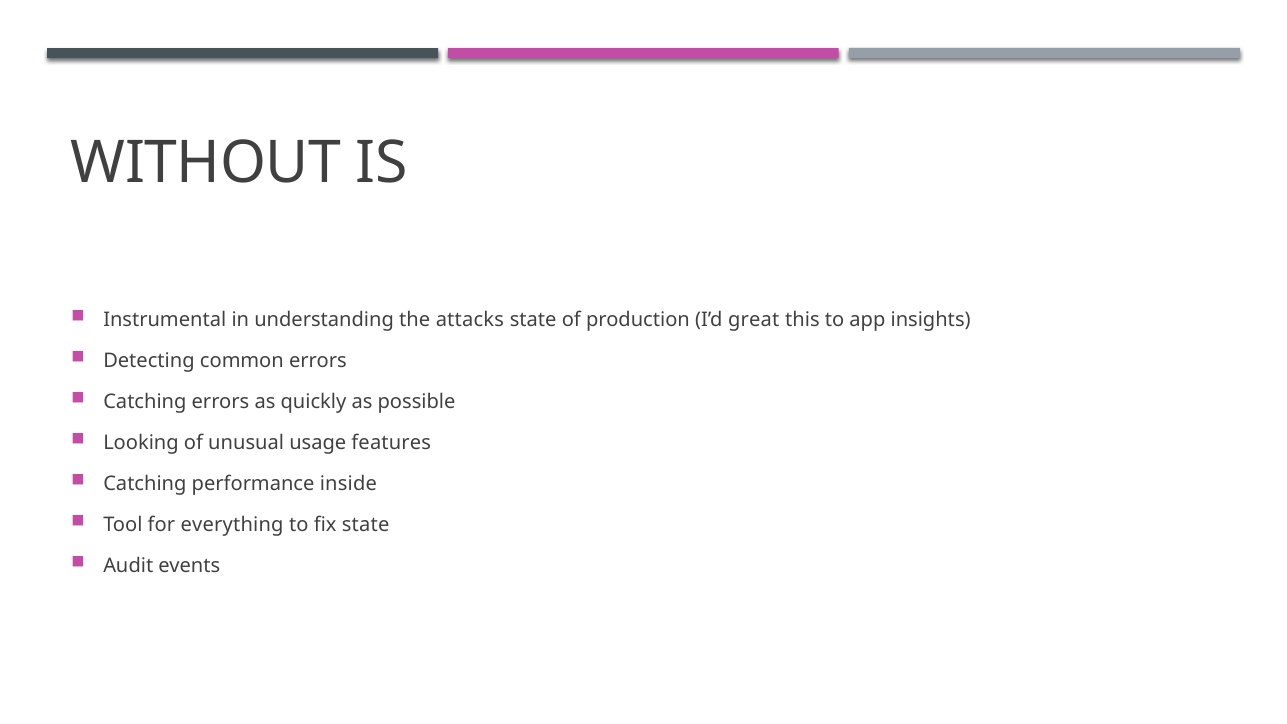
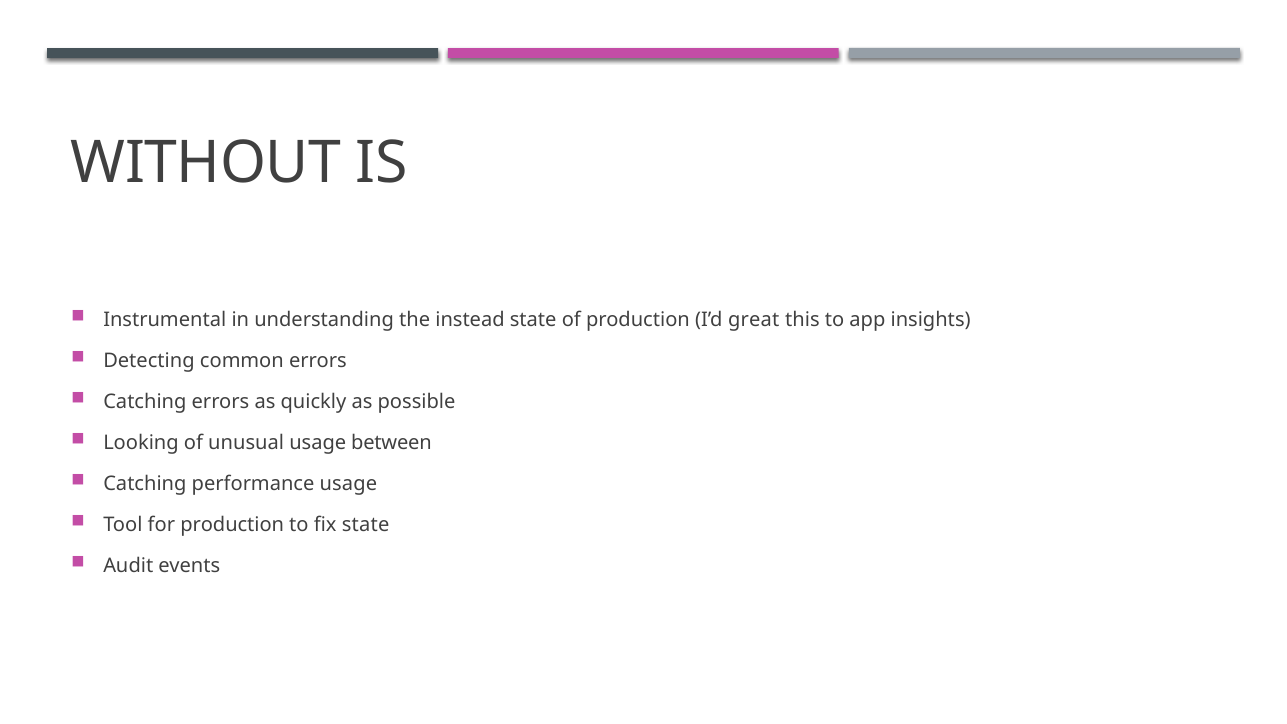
attacks: attacks -> instead (470, 320)
features: features -> between (391, 443)
performance inside: inside -> usage (348, 484)
for everything: everything -> production (232, 525)
